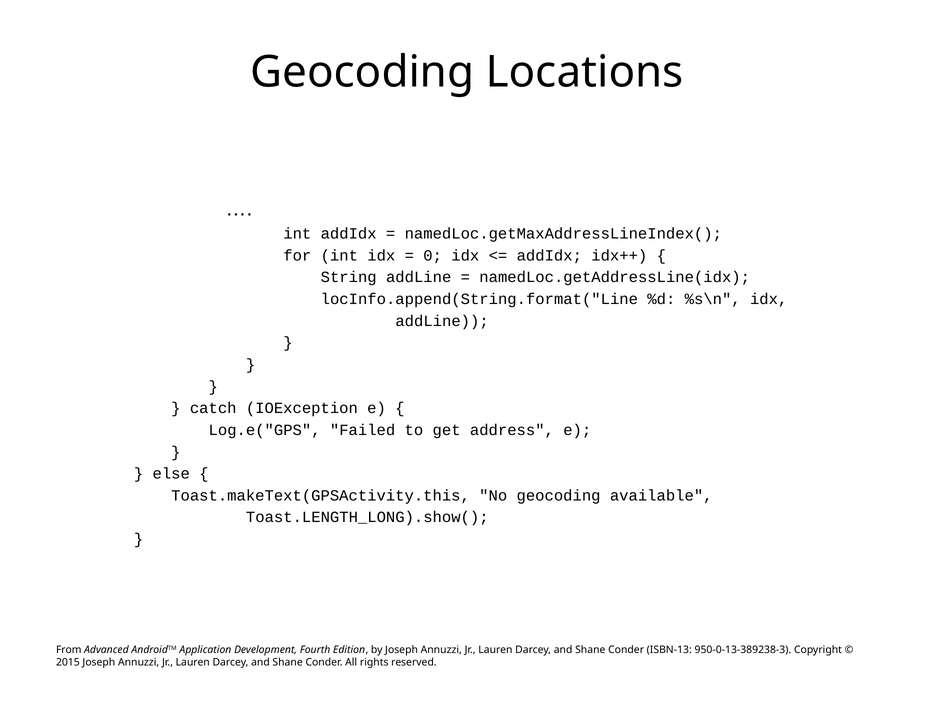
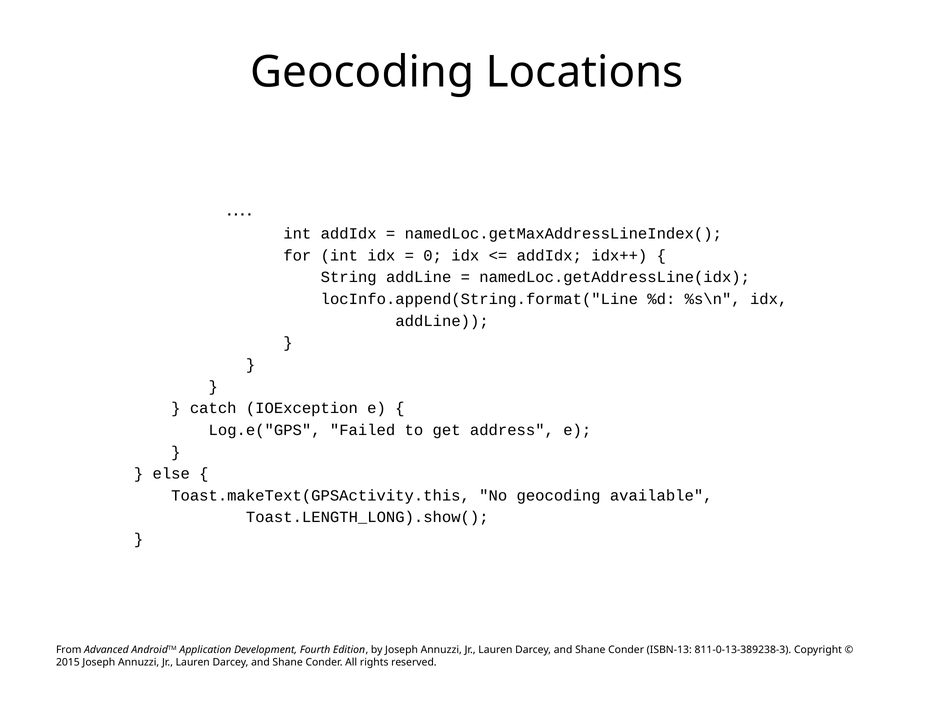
950-0-13-389238-3: 950-0-13-389238-3 -> 811-0-13-389238-3 (743, 650)
